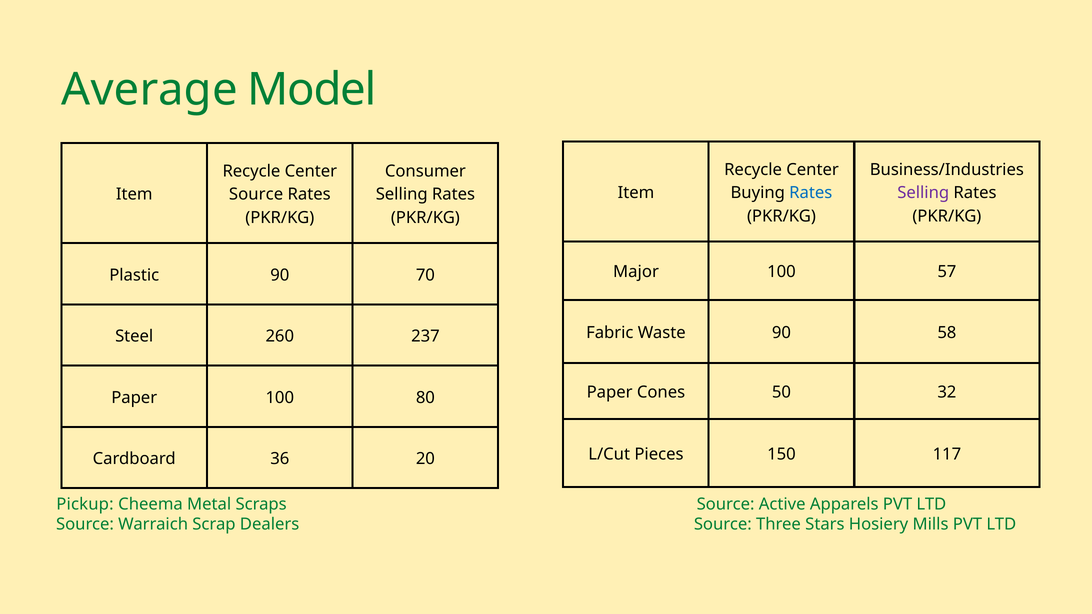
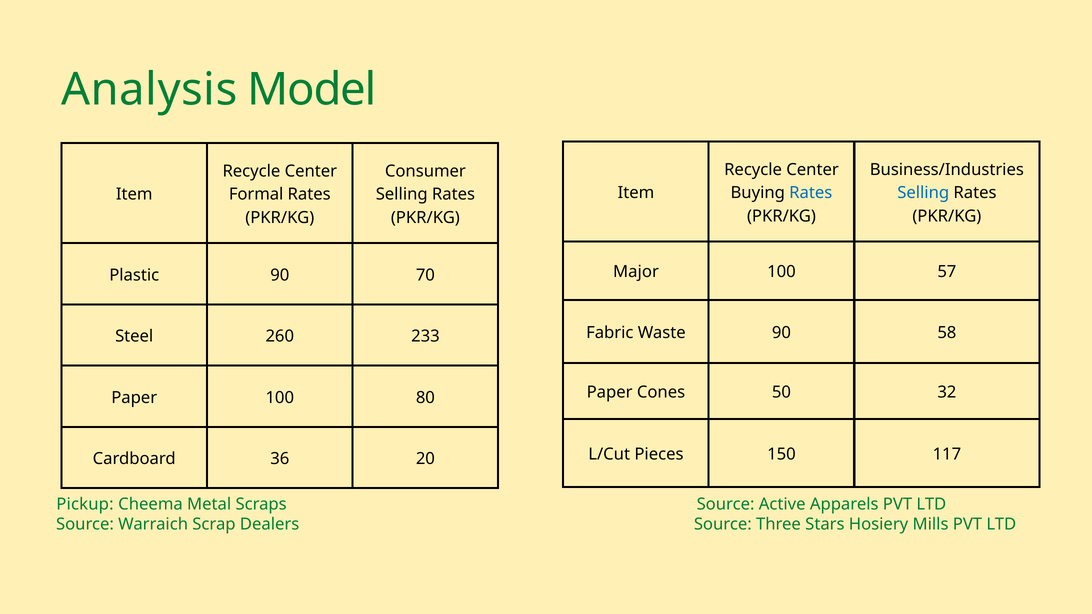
Average: Average -> Analysis (149, 90)
Selling colour: purple -> blue (923, 193)
Source: Source -> Formal (256, 194)
237: 237 -> 233 (425, 336)
